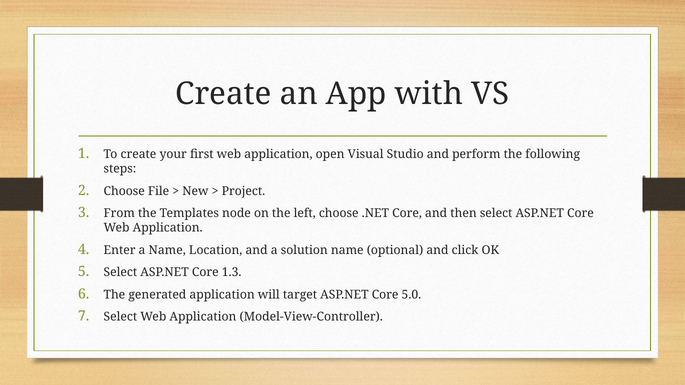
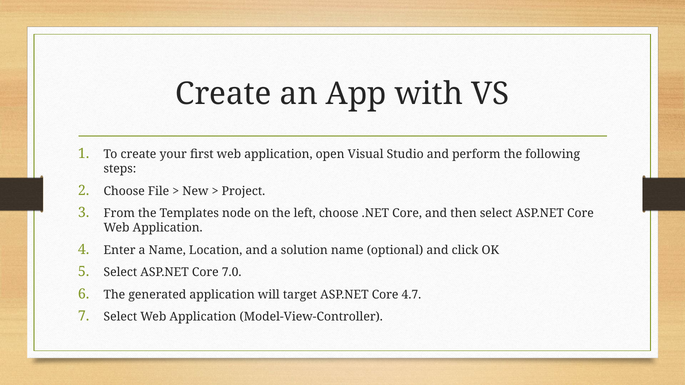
1.3: 1.3 -> 7.0 (232, 273)
5.0: 5.0 -> 4.7 (411, 295)
